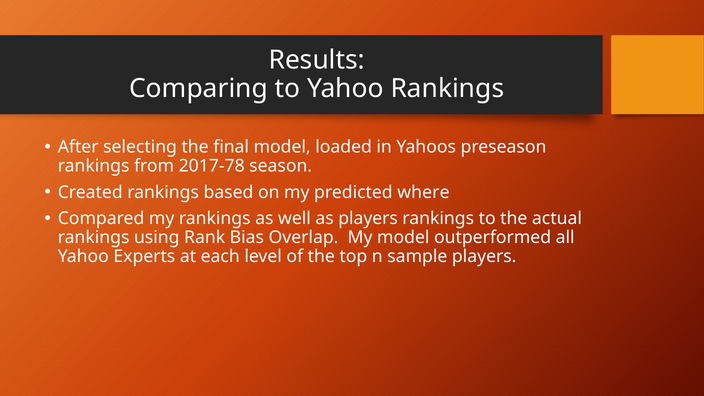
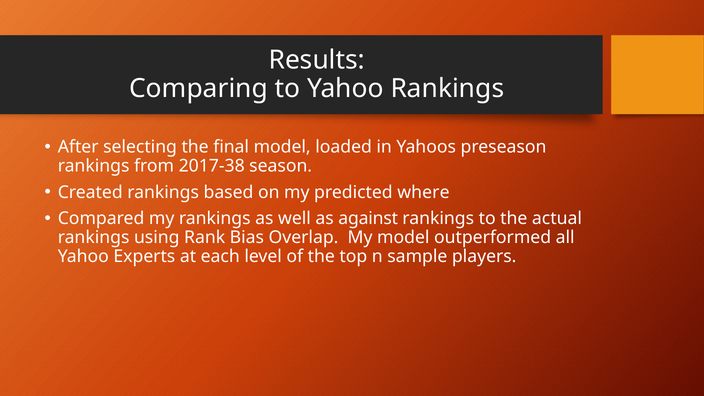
2017-78: 2017-78 -> 2017-38 (212, 166)
as players: players -> against (368, 219)
